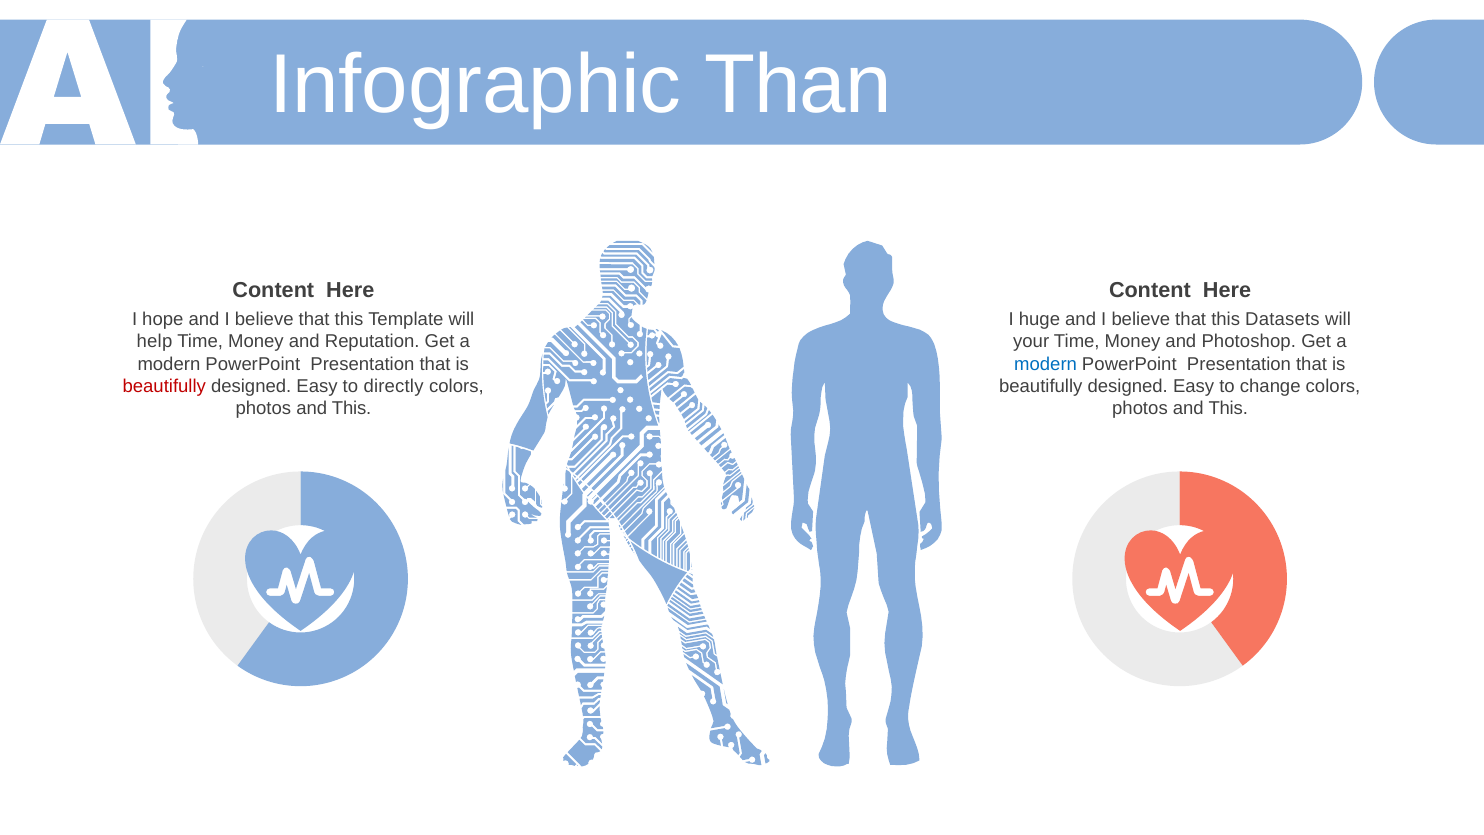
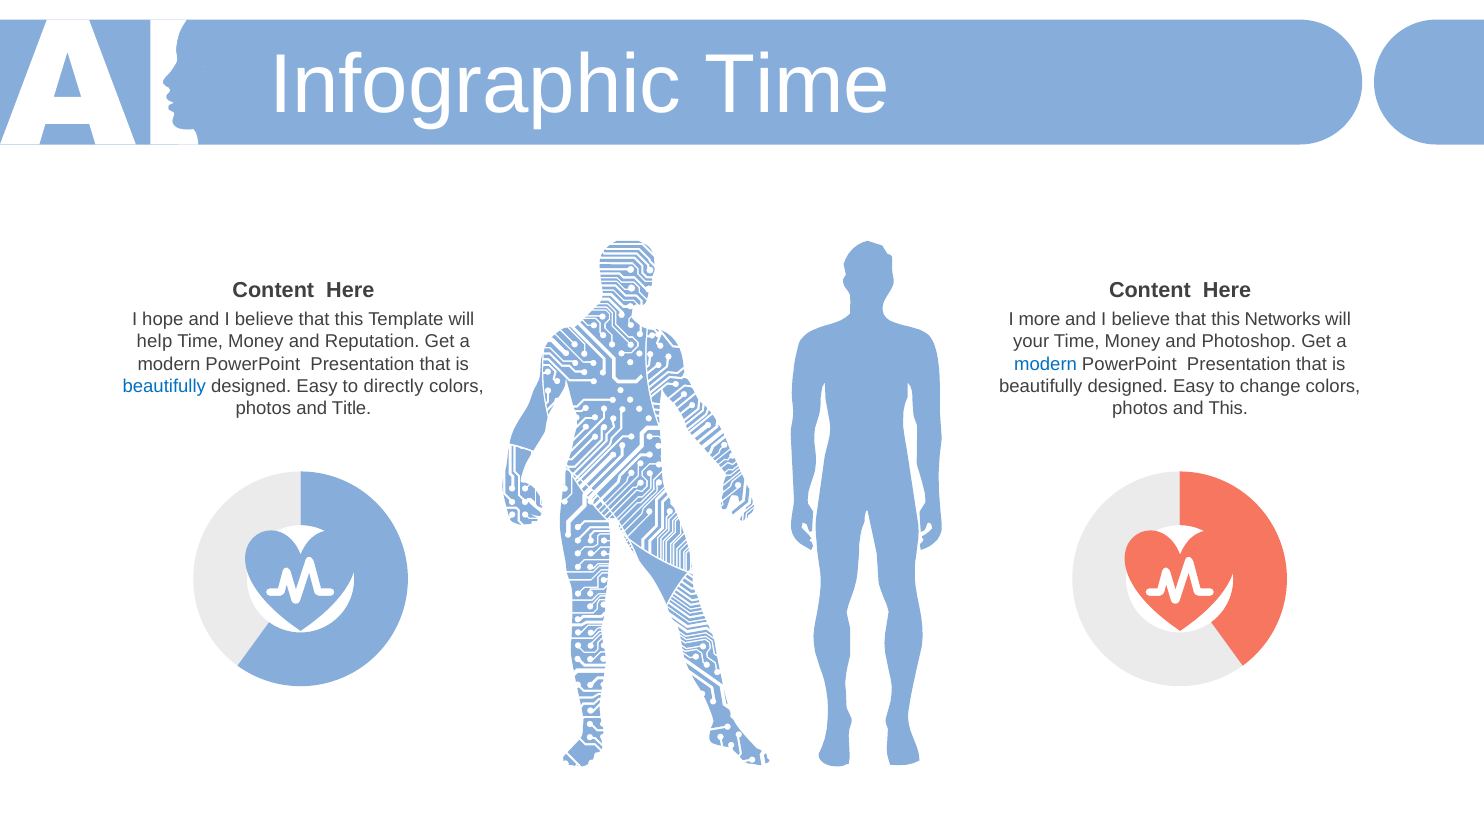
Infographic Than: Than -> Time (798, 85)
huge: huge -> more (1040, 319)
Datasets: Datasets -> Networks (1283, 319)
beautifully colour: red -> blue (164, 386)
This: This -> Title (352, 409)
